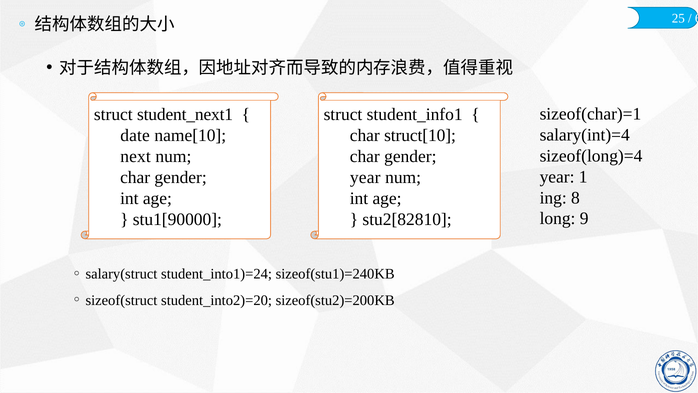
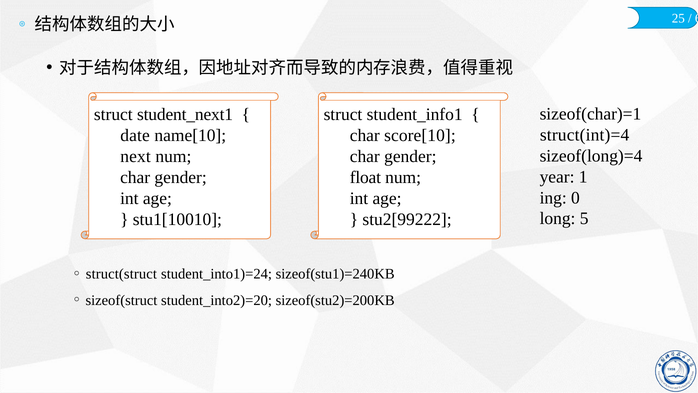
salary(int)=4: salary(int)=4 -> struct(int)=4 (585, 135)
struct[10: struct[10 -> score[10 (420, 136)
year: year -> float (365, 177)
8: 8 -> 0 (575, 198)
9: 9 -> 5 (584, 218)
stu1[90000: stu1[90000 -> stu1[10010 (177, 219)
stu2[82810: stu2[82810 -> stu2[99222 (407, 219)
salary(struct: salary(struct -> struct(struct (121, 274)
